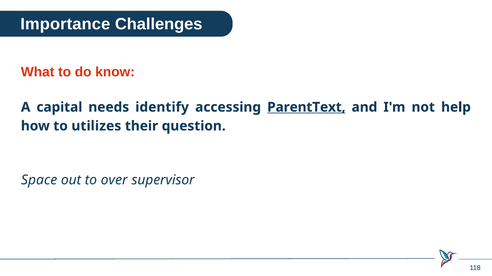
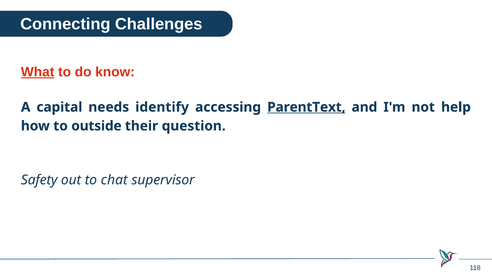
Importance: Importance -> Connecting (65, 24)
What underline: none -> present (38, 72)
utilizes: utilizes -> outside (96, 126)
Space: Space -> Safety (39, 180)
over: over -> chat (114, 180)
